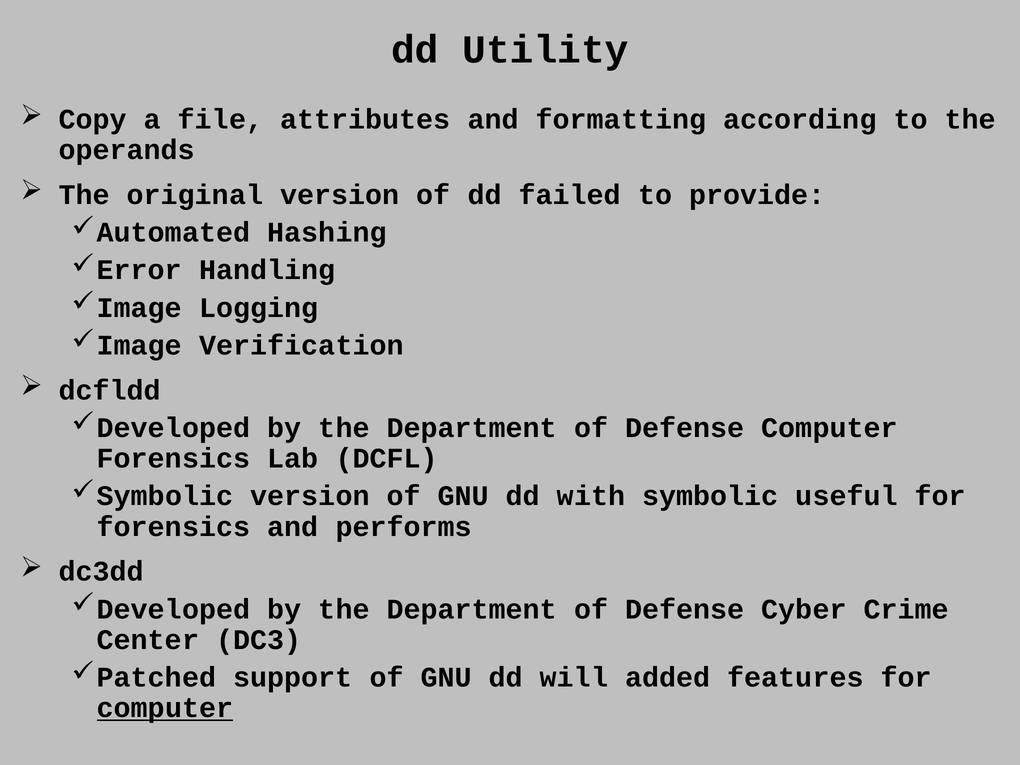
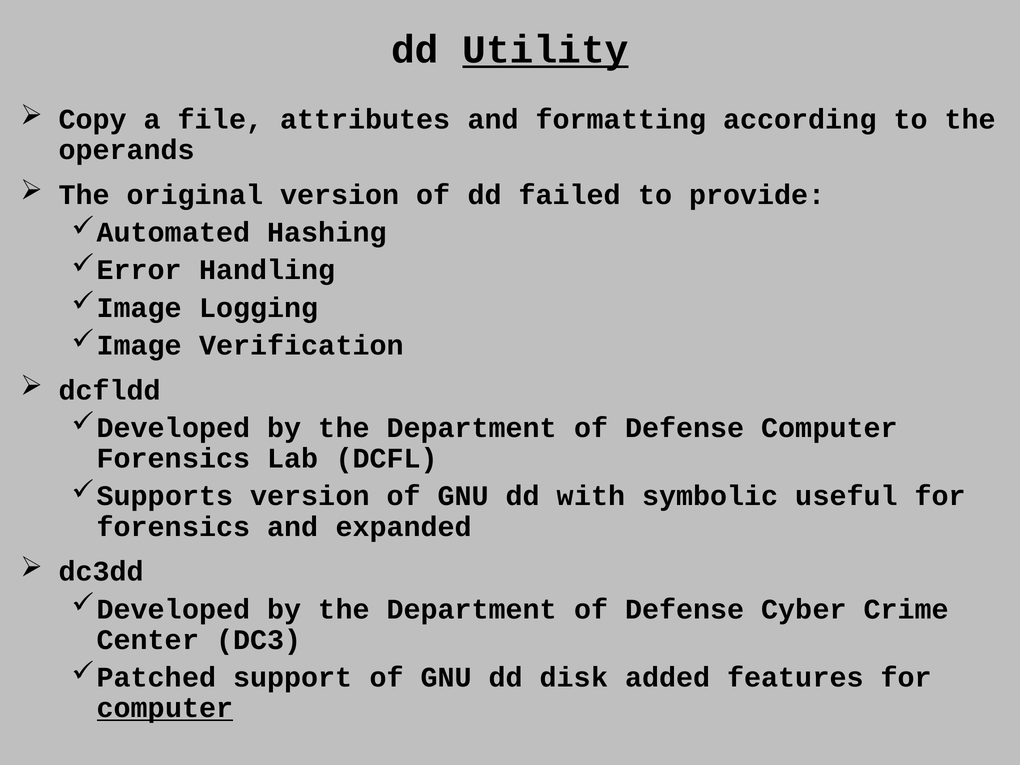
Utility underline: none -> present (546, 50)
Symbolic: Symbolic -> Supports (165, 496)
performs: performs -> expanded (404, 527)
will: will -> disk (574, 677)
